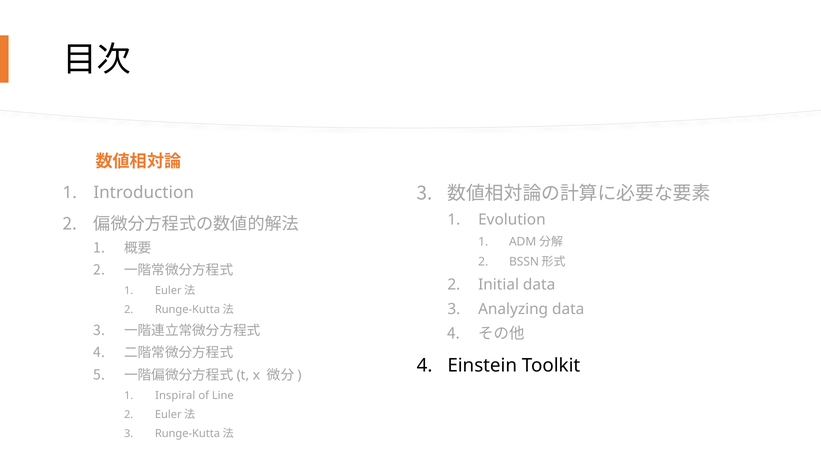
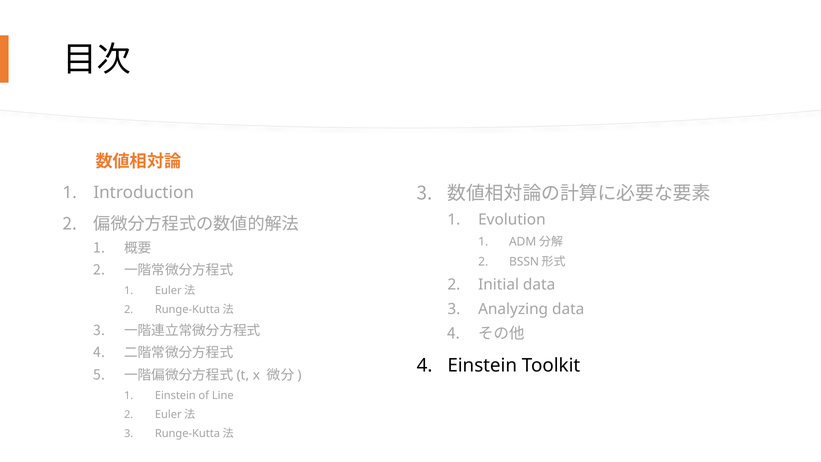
Inspiral: Inspiral -> Einstein (175, 395)
